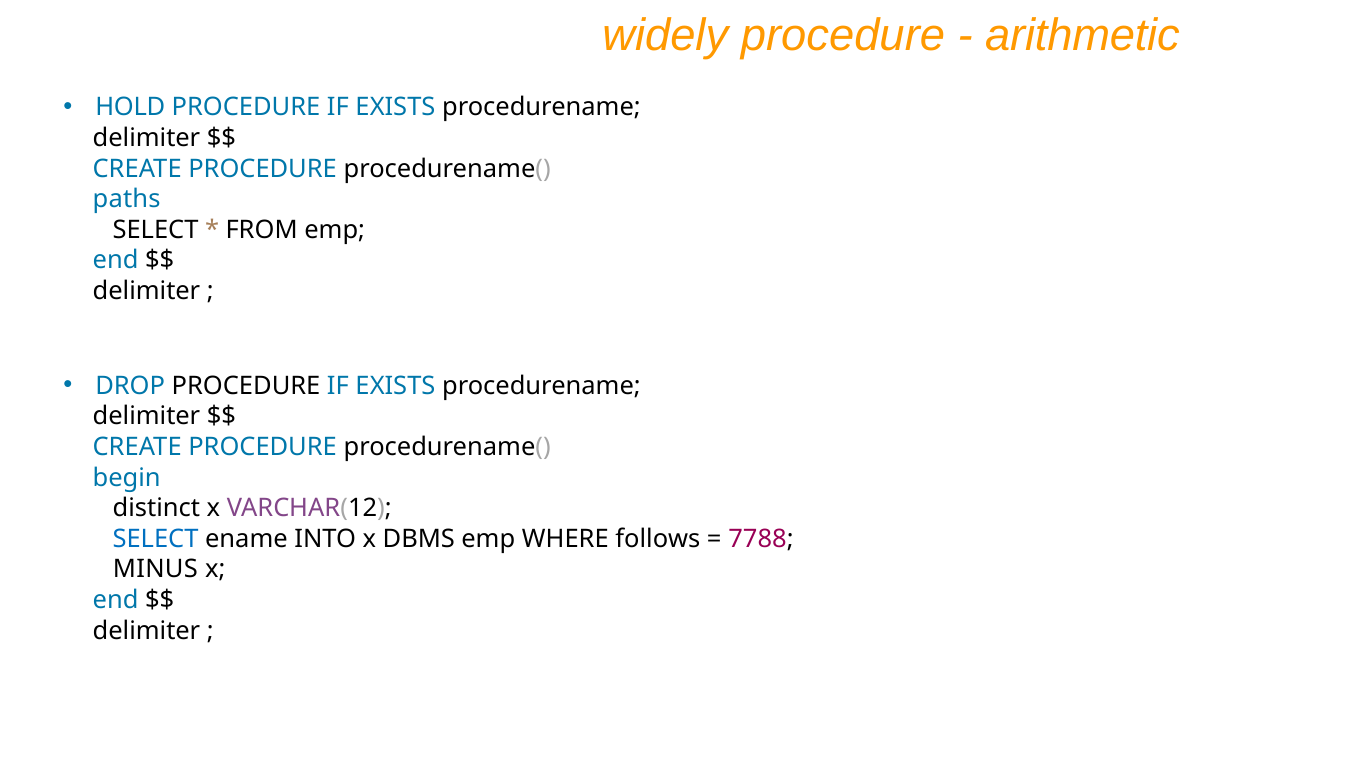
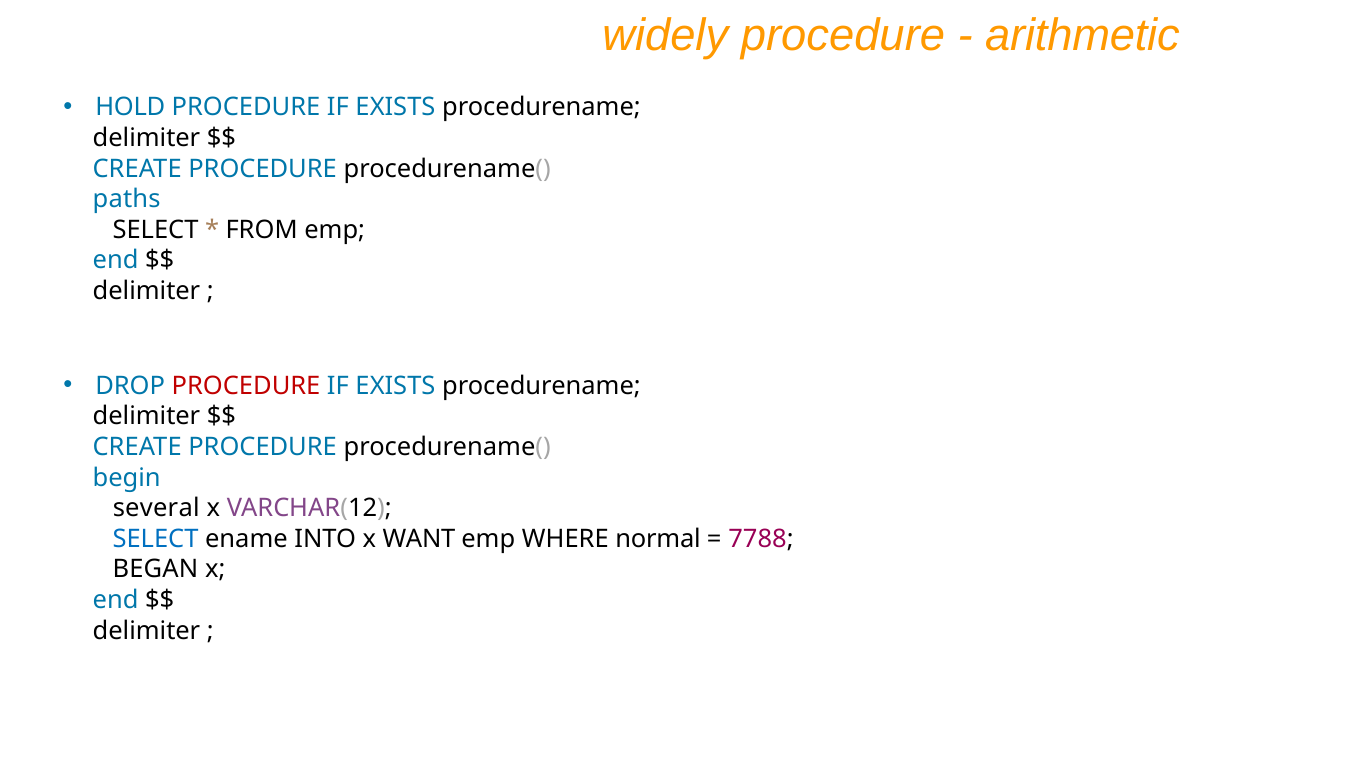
PROCEDURE colour: black -> red (246, 386)
distinct: distinct -> several (156, 508)
DBMS: DBMS -> WANT (419, 539)
follows: follows -> normal (658, 539)
MINUS: MINUS -> BEGAN (155, 569)
